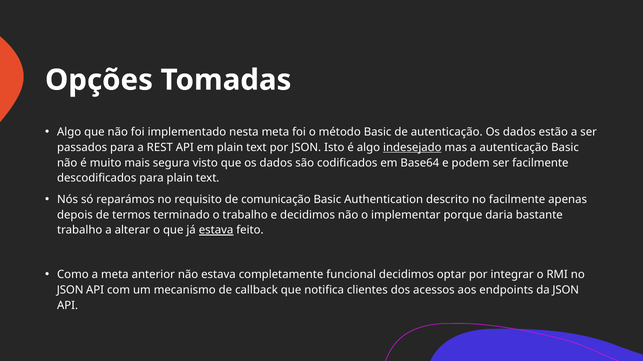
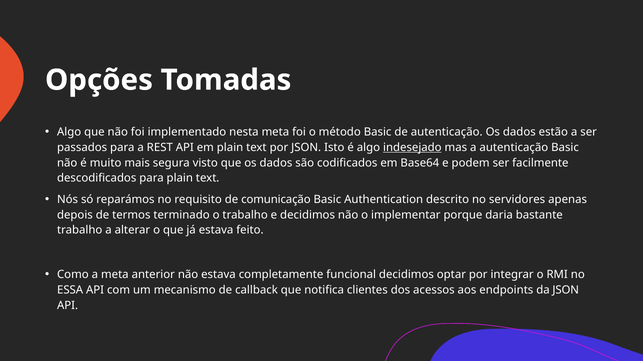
no facilmente: facilmente -> servidores (517, 200)
estava underline: present -> none (216, 231)
JSON: JSON -> ESSA (70, 290)
